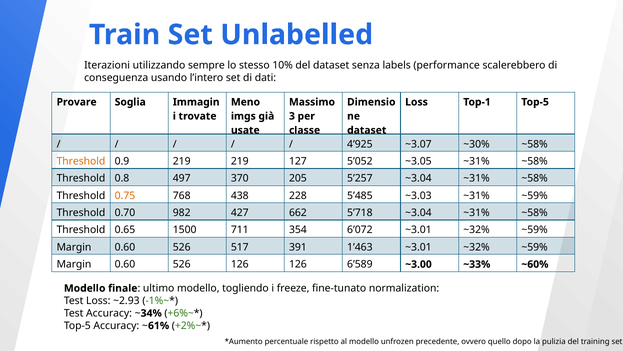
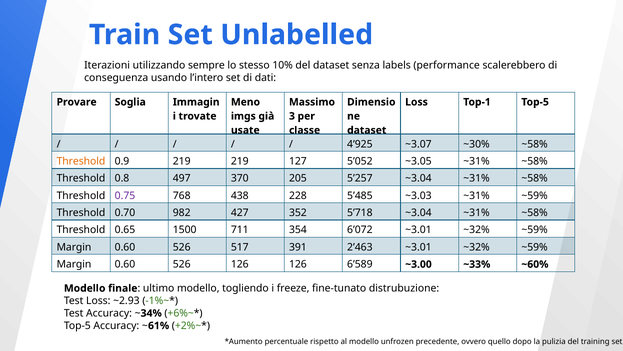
0.75 colour: orange -> purple (125, 195)
662: 662 -> 352 (298, 212)
1’463: 1’463 -> 2’463 (360, 247)
normalization: normalization -> distrubuzione (404, 288)
